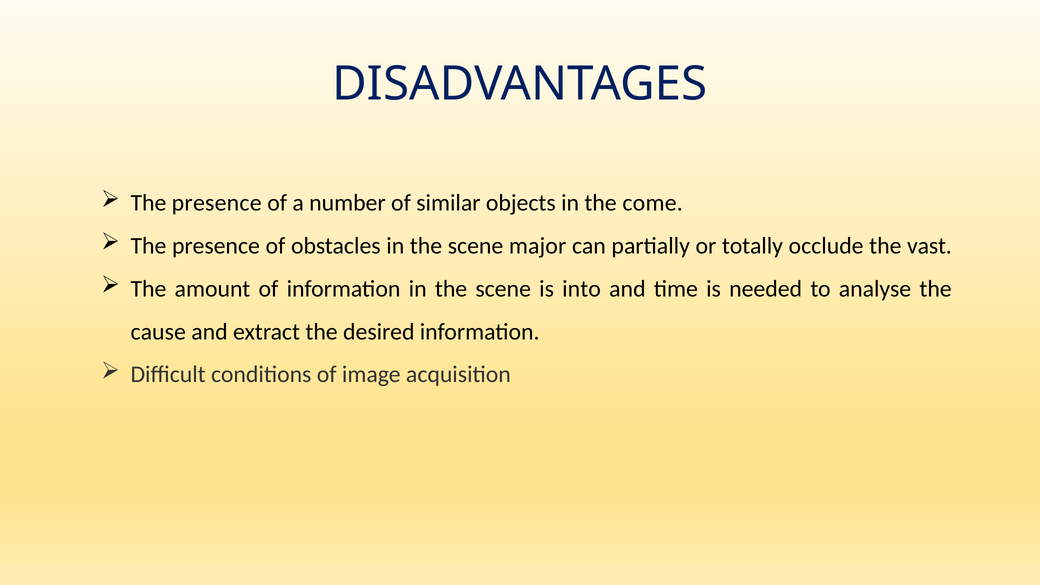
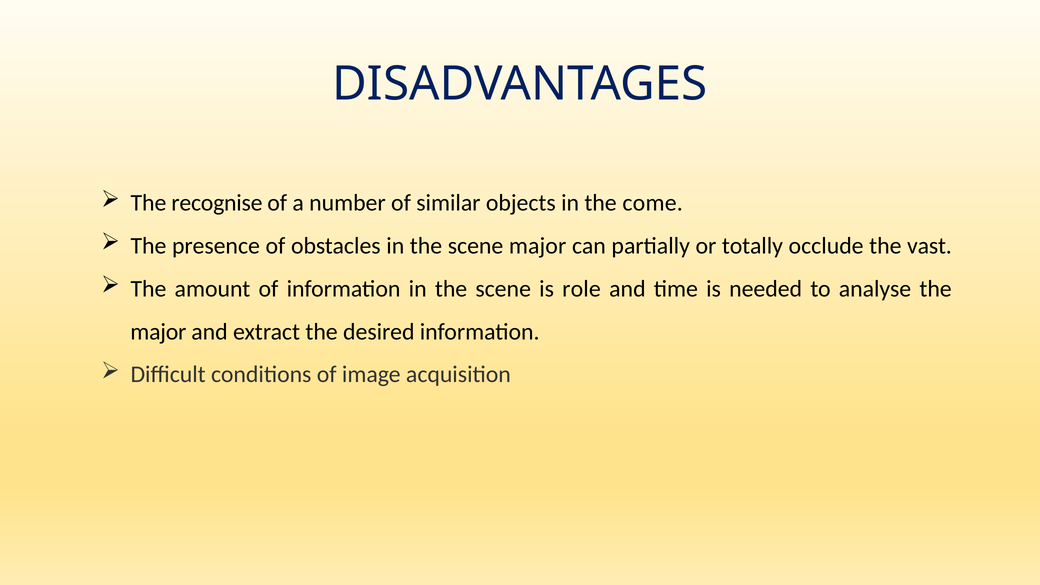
presence: presence -> recognise (217, 203)
into: into -> role (582, 289)
cause: cause -> major (158, 332)
